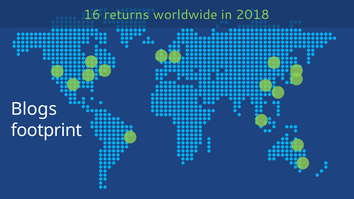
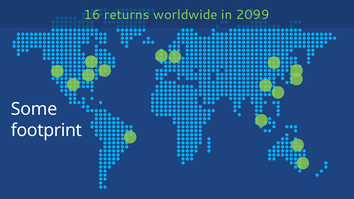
2018: 2018 -> 2099 (253, 15)
Blogs: Blogs -> Some (34, 109)
